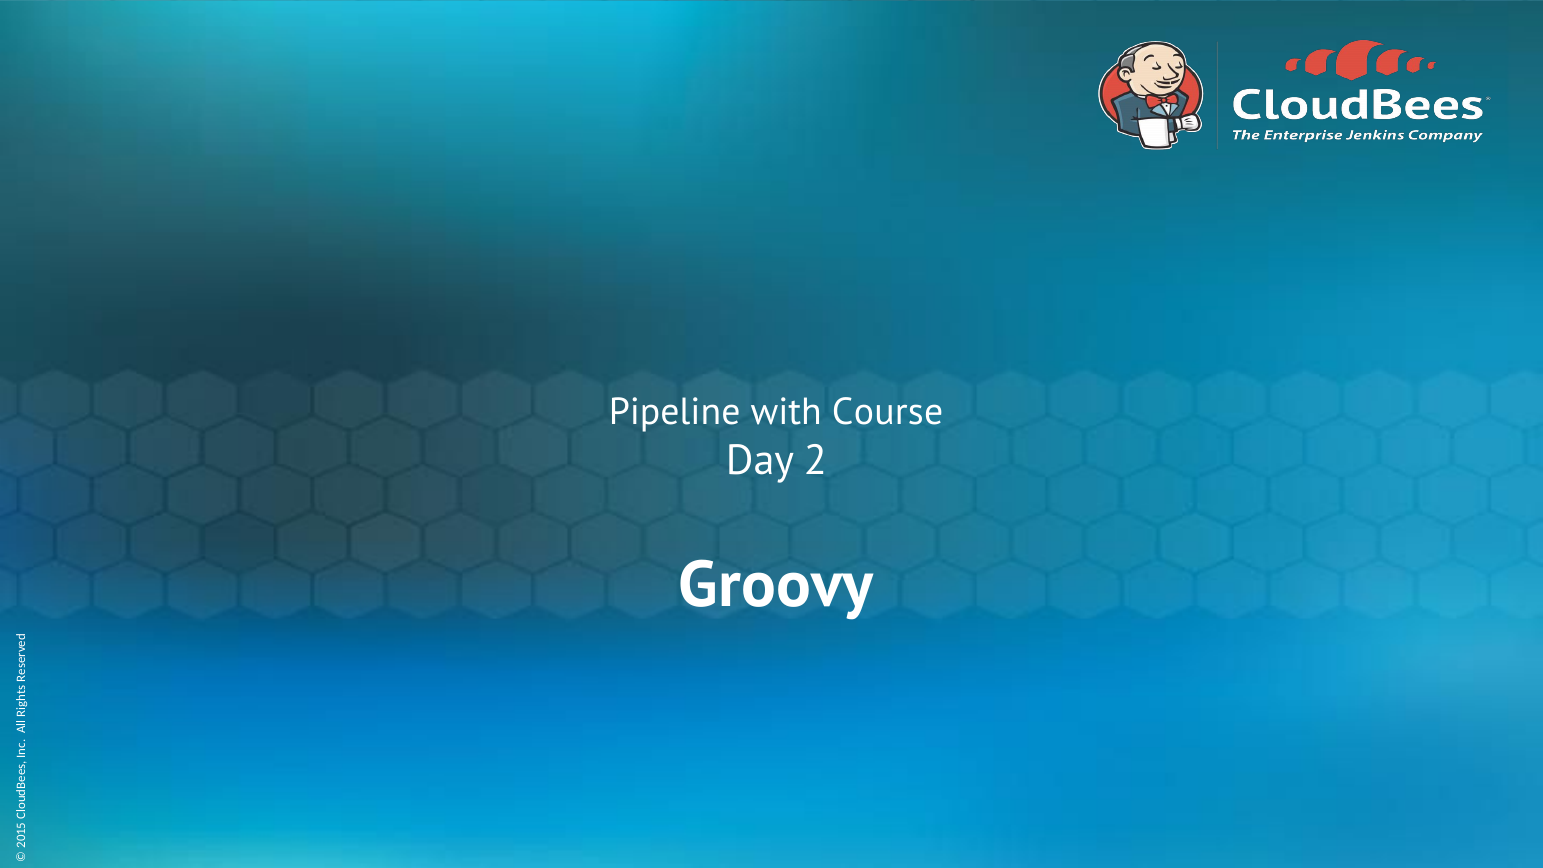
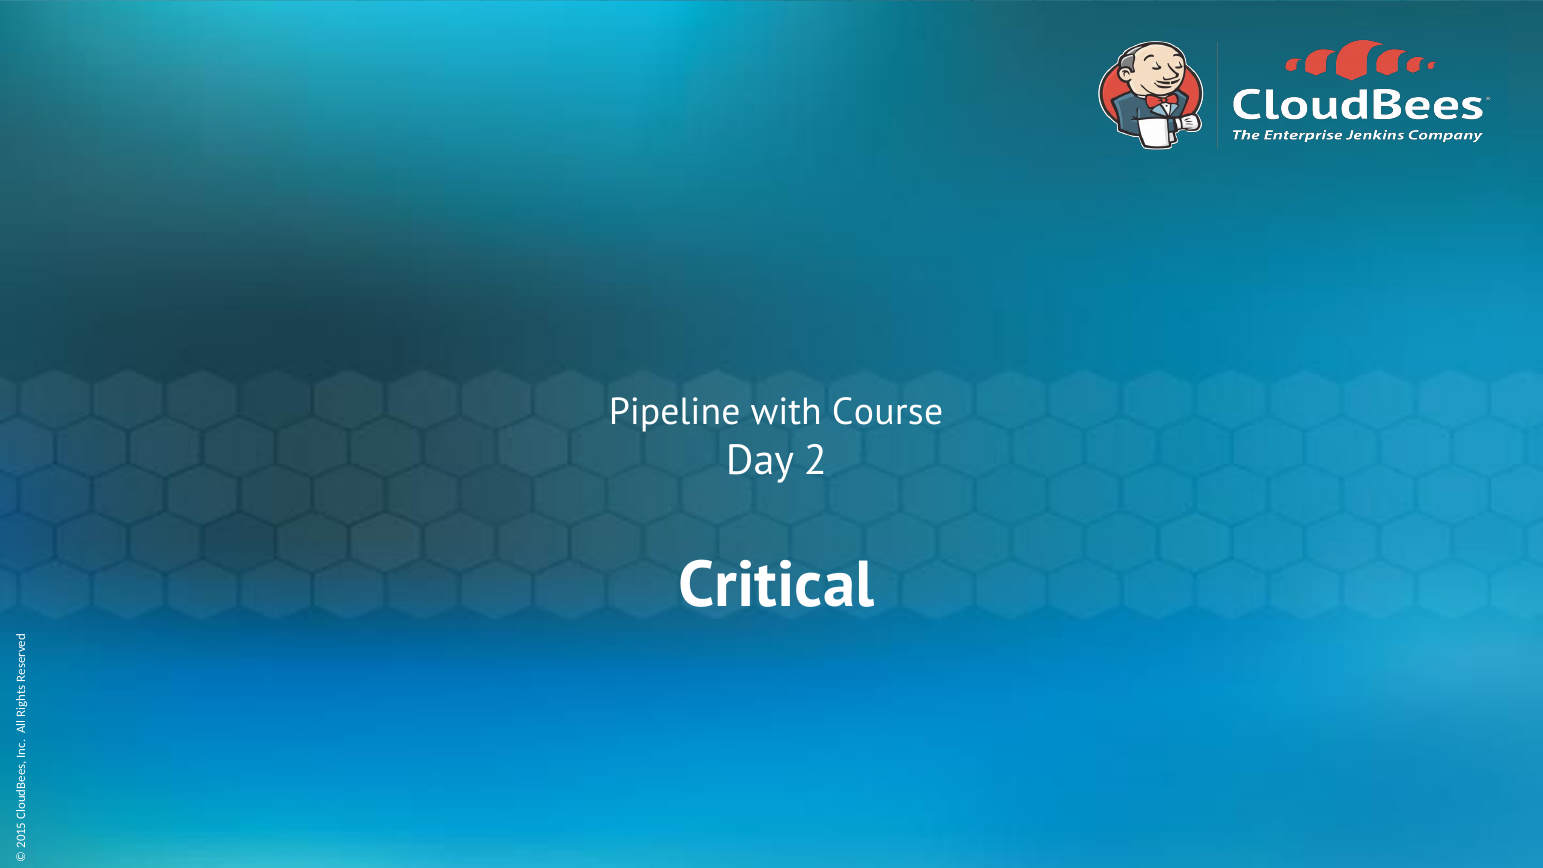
Groovy: Groovy -> Critical (776, 585)
